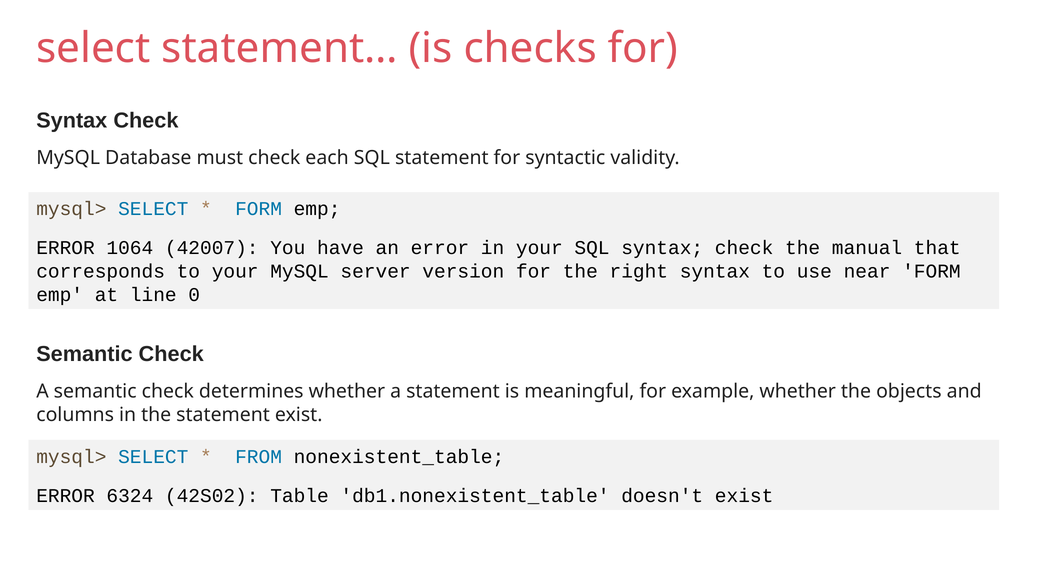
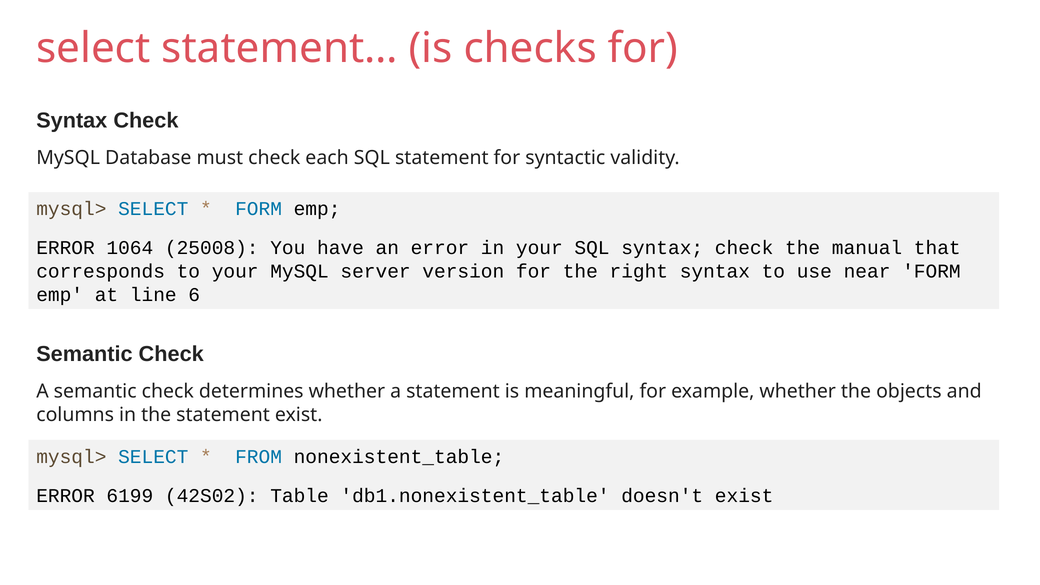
42007: 42007 -> 25008 (212, 248)
0: 0 -> 6 (194, 295)
6324: 6324 -> 6199 (130, 496)
